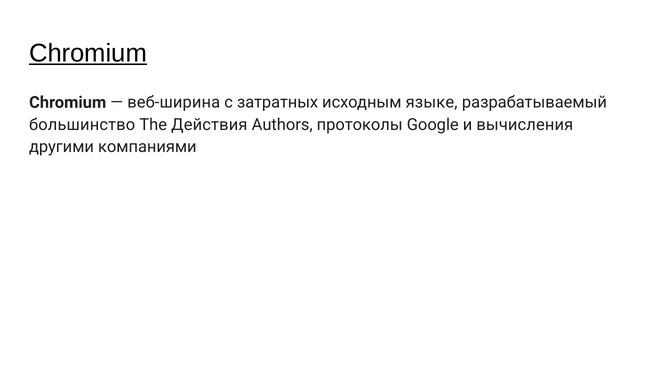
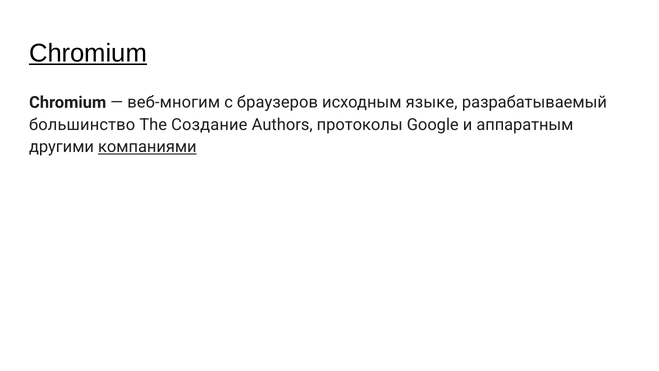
веб-ширина: веб-ширина -> веб-многим (174, 102)
затратных: затратных -> браузеров (277, 102)
Действия: Действия -> Создание (209, 125)
вычисления: вычисления -> аппаратным (525, 125)
компаниями underline: none -> present (147, 147)
